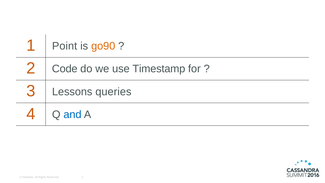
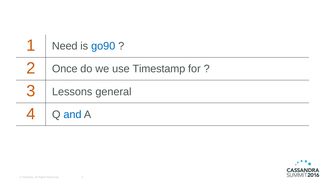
Point: Point -> Need (65, 46)
go90 colour: orange -> blue (103, 46)
Code: Code -> Once (65, 69)
queries: queries -> general (113, 92)
